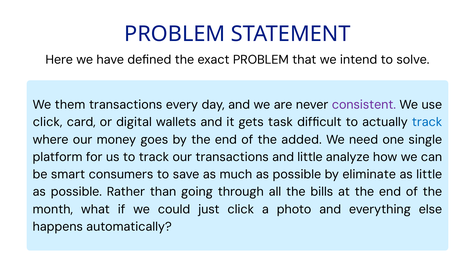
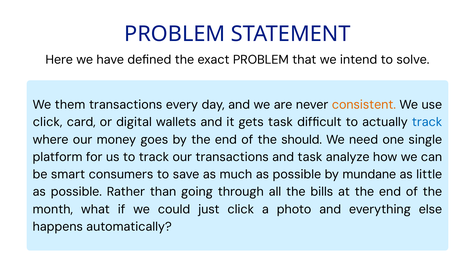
consistent colour: purple -> orange (364, 105)
added: added -> should (302, 140)
and little: little -> task (310, 157)
eliminate: eliminate -> mundane (369, 175)
